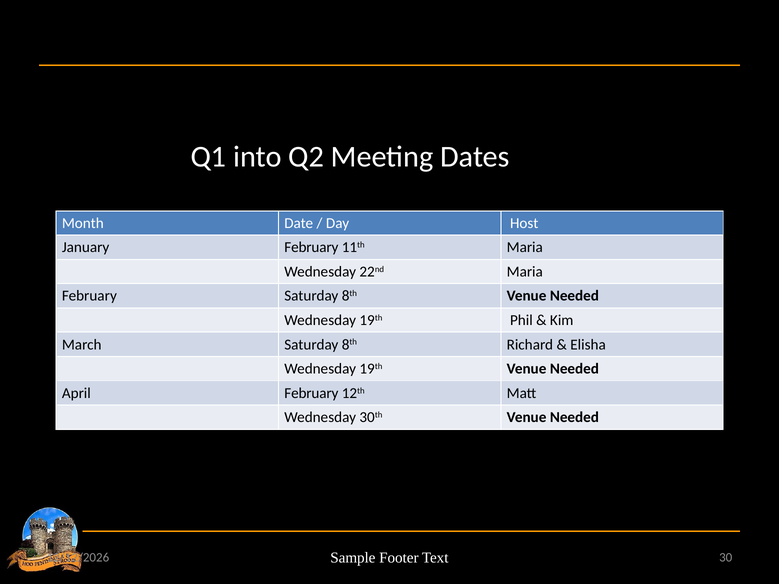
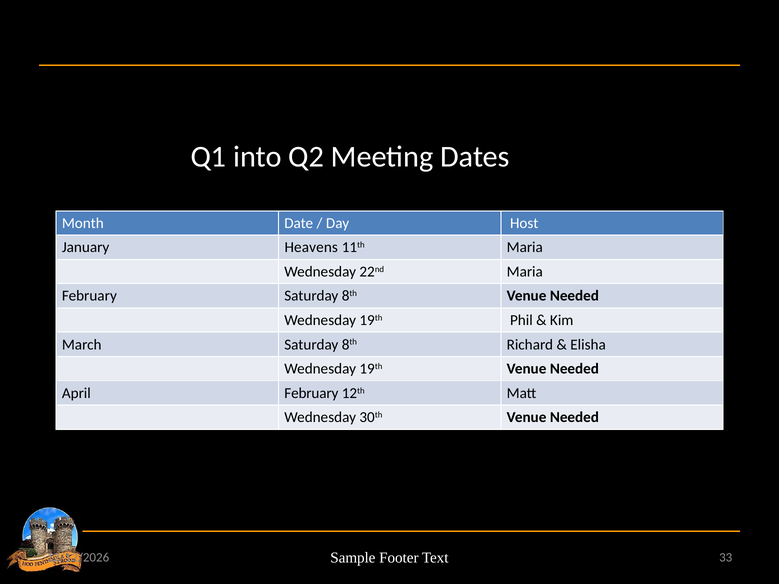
January February: February -> Heavens (311, 248)
30: 30 -> 33 (726, 558)
